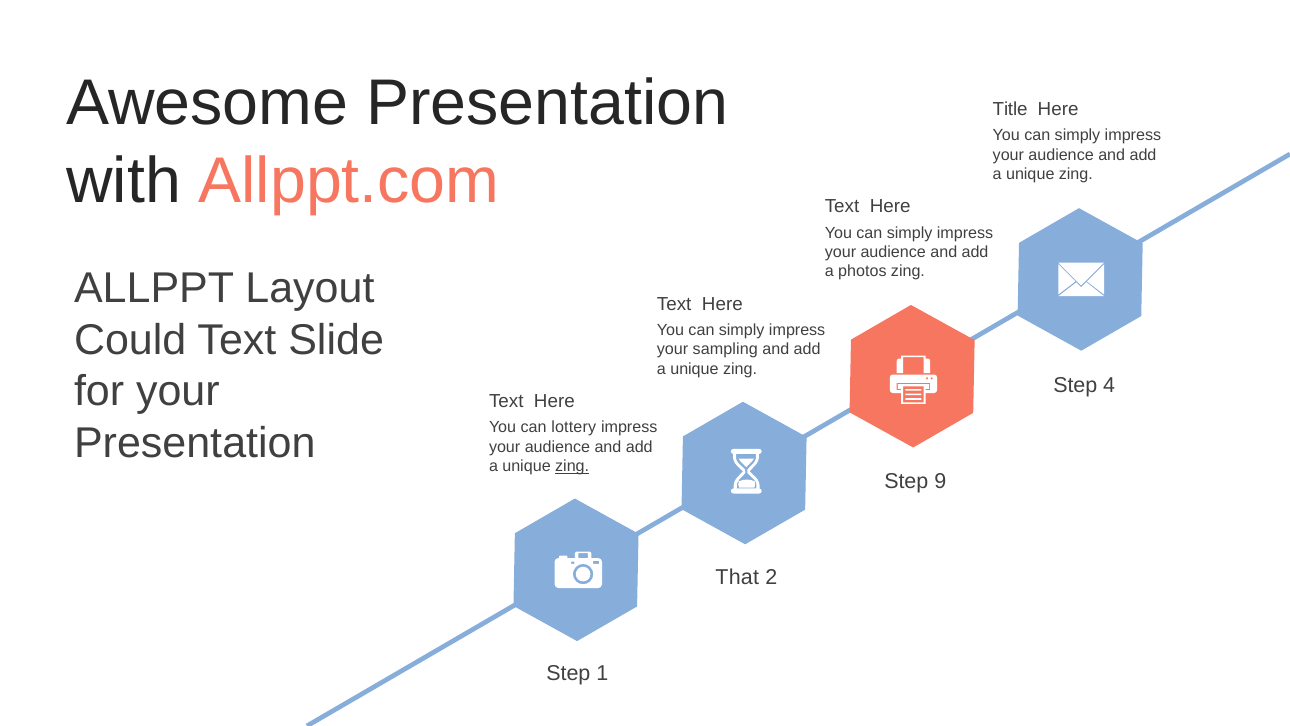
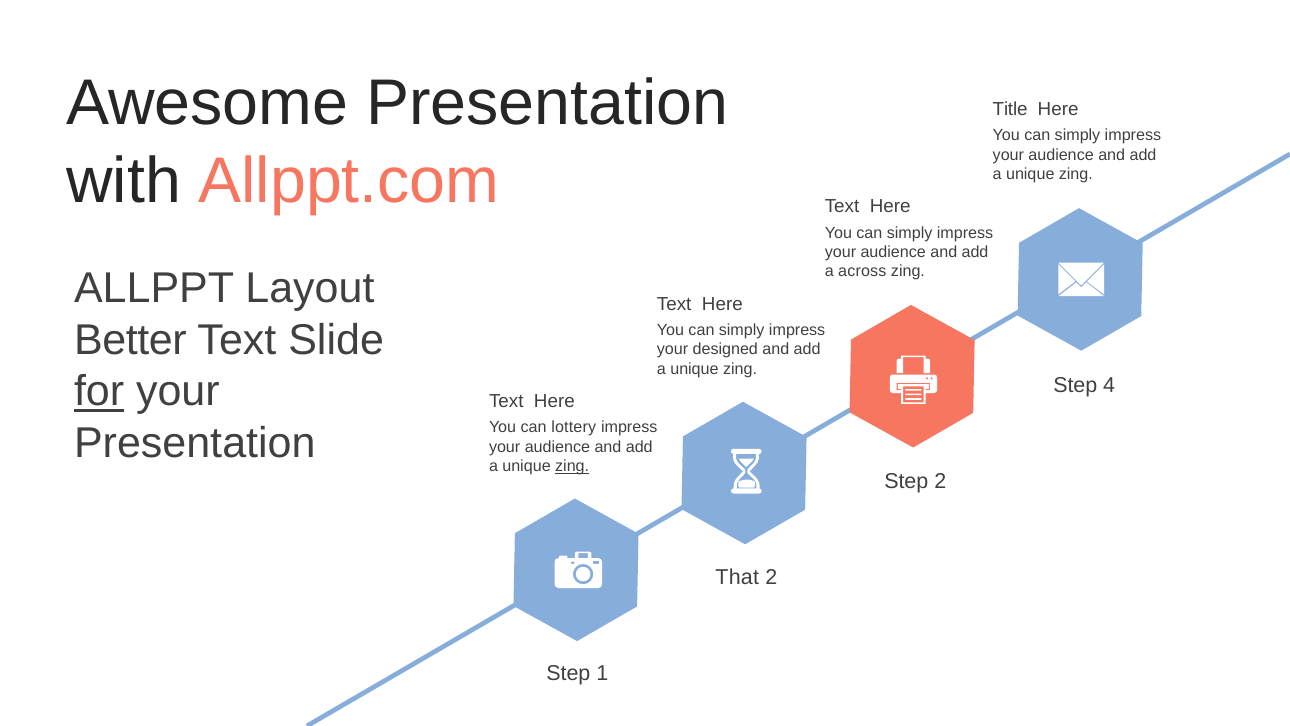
photos: photos -> across (862, 271)
Could: Could -> Better (130, 340)
sampling: sampling -> designed (725, 349)
for underline: none -> present (99, 392)
Step 9: 9 -> 2 (940, 481)
